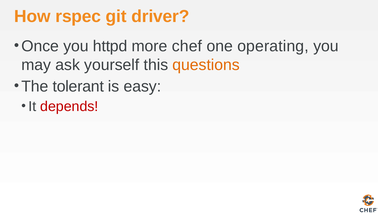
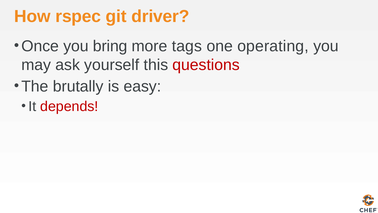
httpd: httpd -> bring (110, 46)
chef: chef -> tags (187, 46)
questions colour: orange -> red (206, 65)
tolerant: tolerant -> brutally (78, 86)
